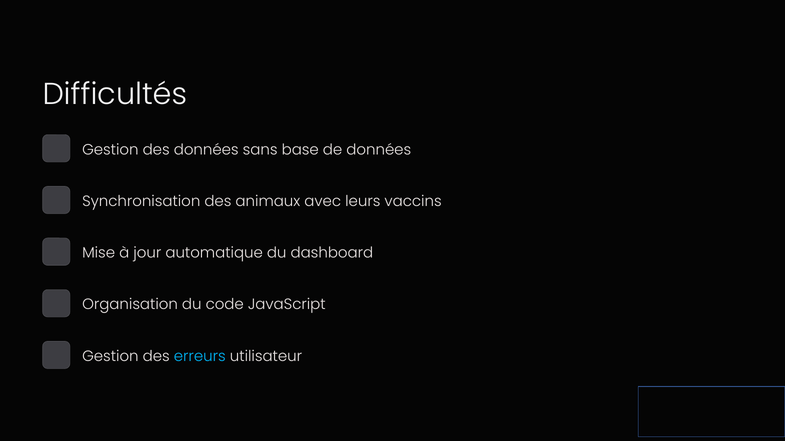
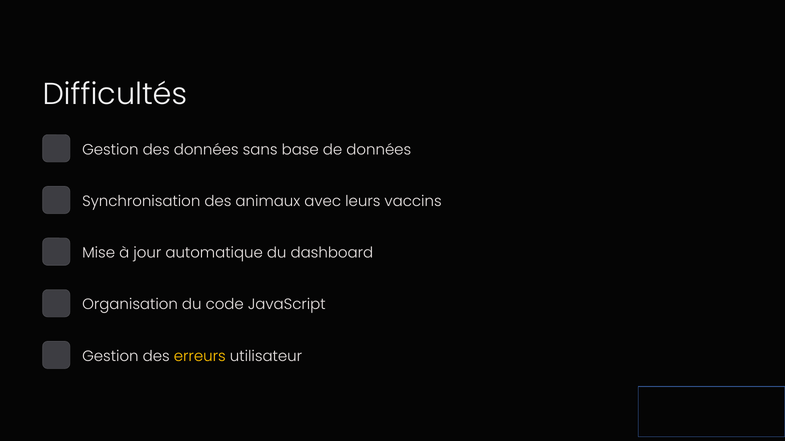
erreurs colour: light blue -> yellow (200, 357)
